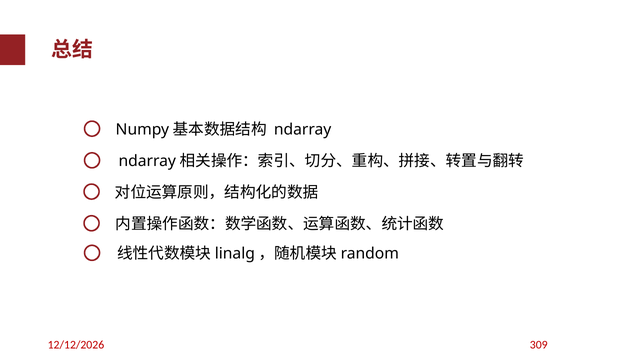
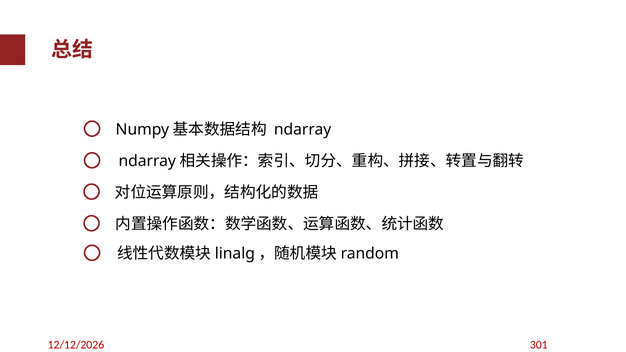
309: 309 -> 301 (539, 345)
